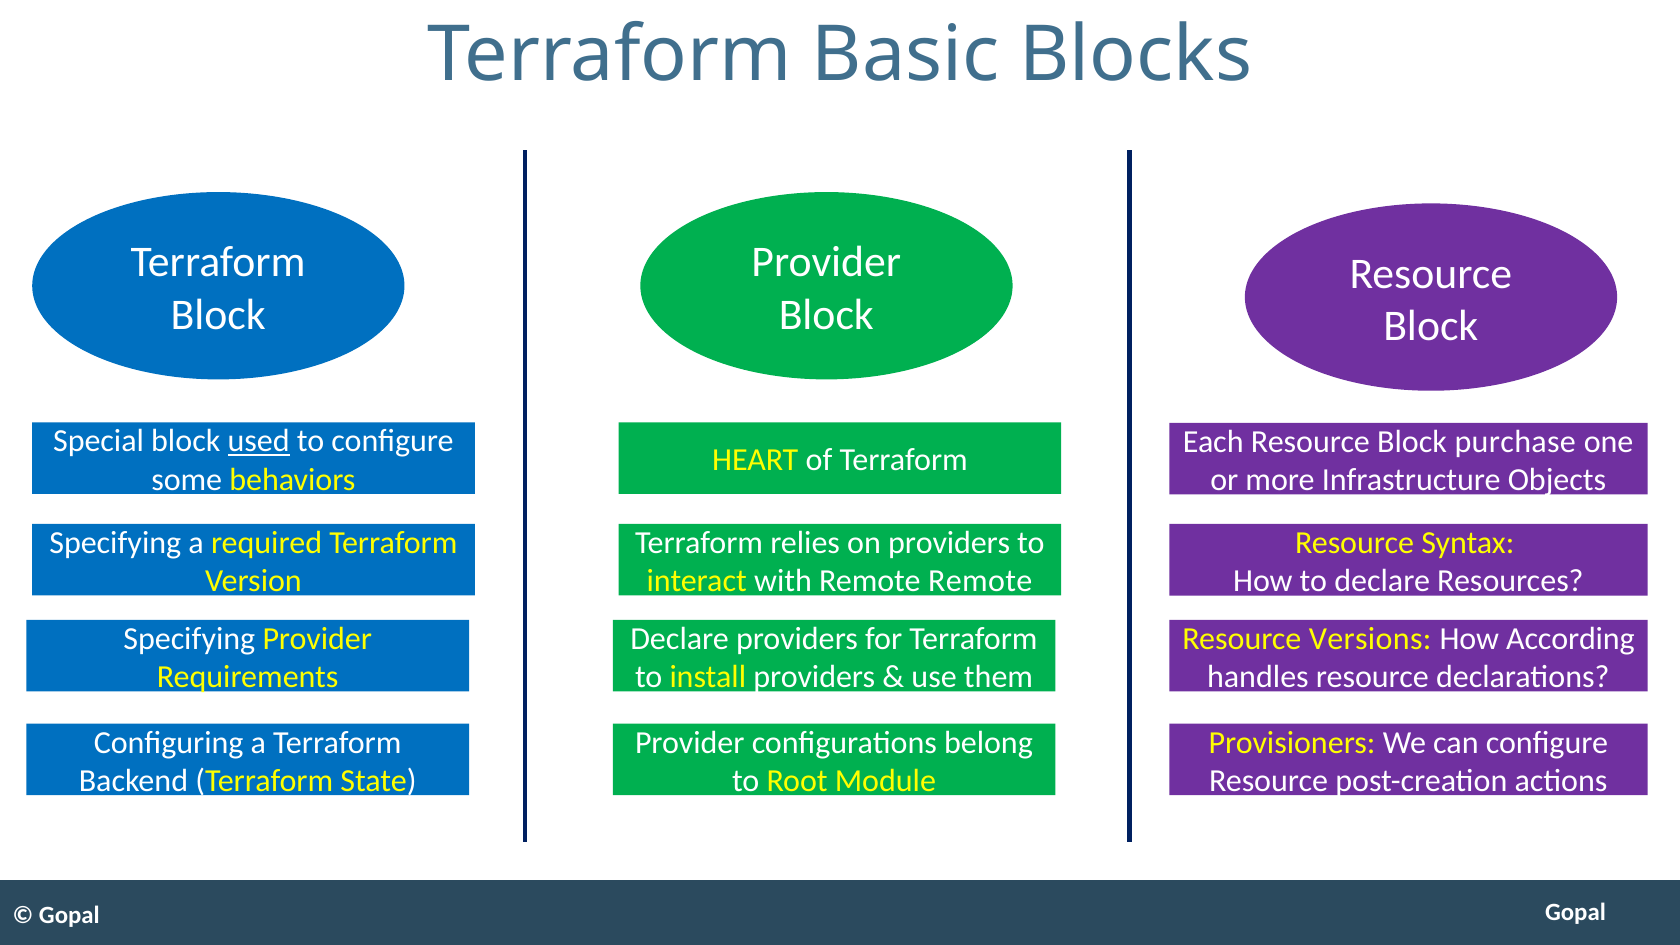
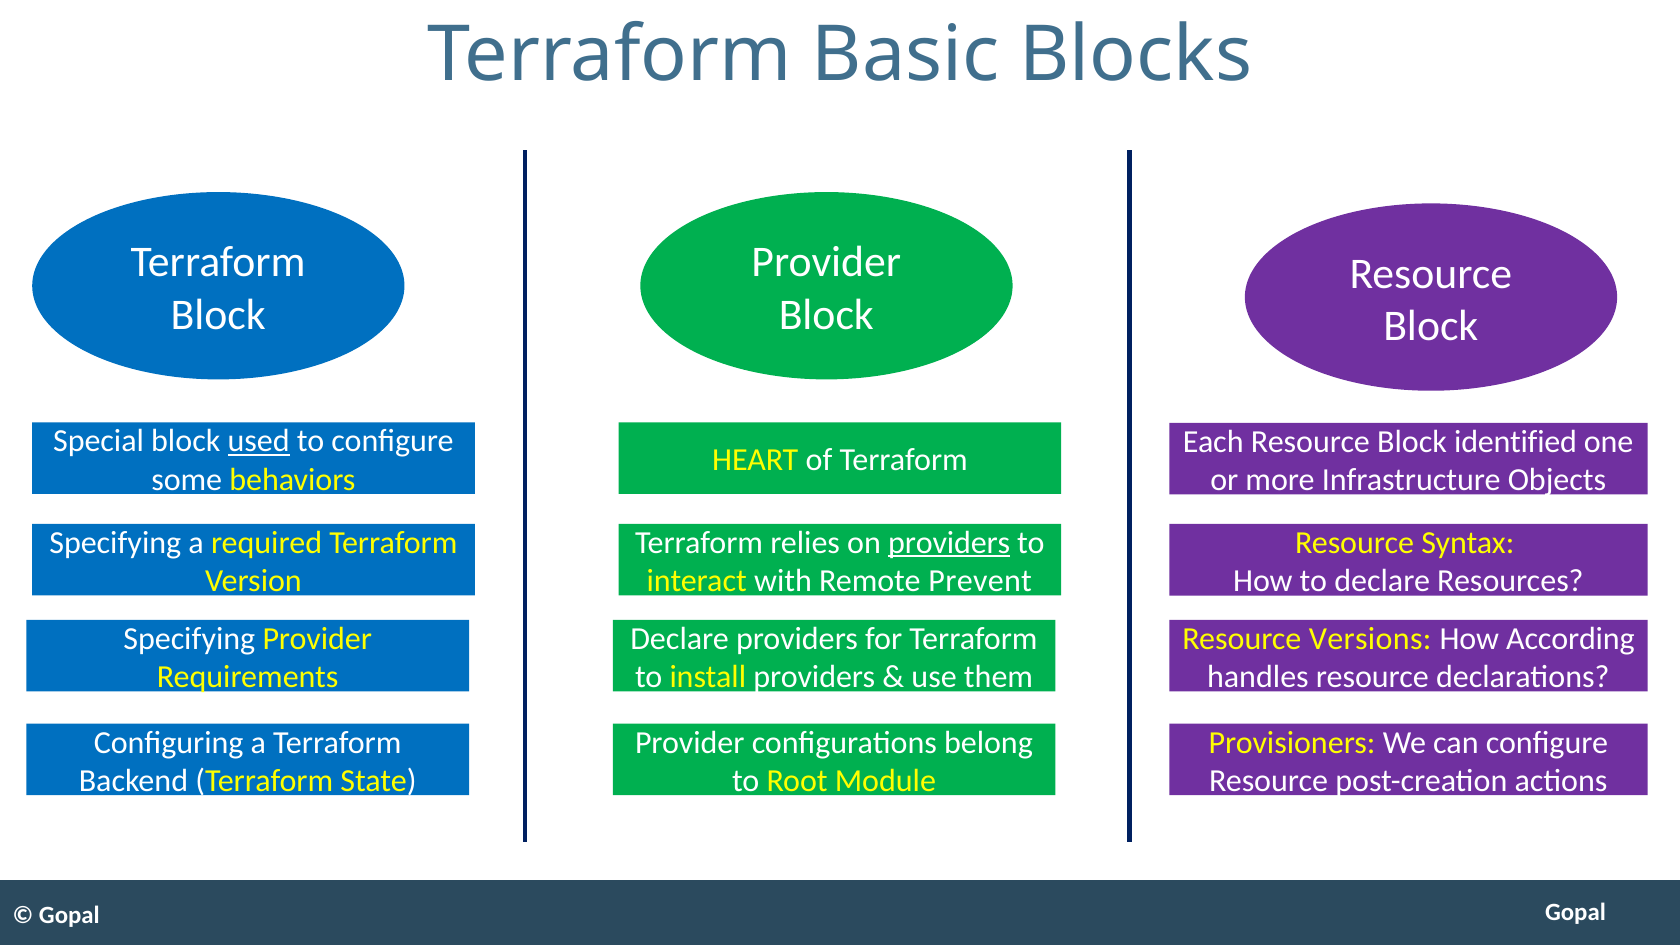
purchase: purchase -> identified (1516, 442)
providers underline: none -> present (949, 543)
Remote Remote: Remote -> Prevent (980, 581)
